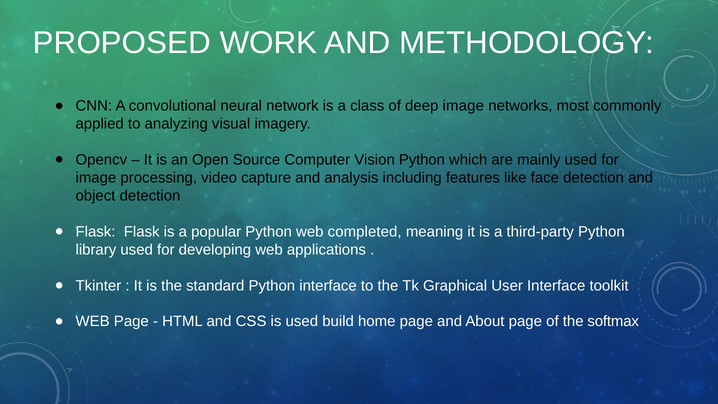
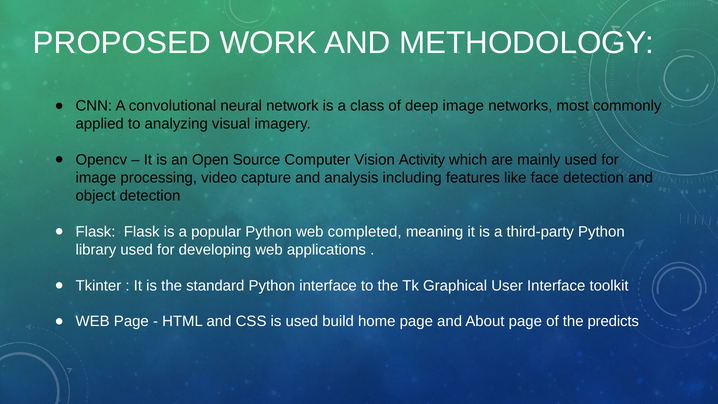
Vision Python: Python -> Activity (422, 160)
softmax: softmax -> predicts (613, 321)
